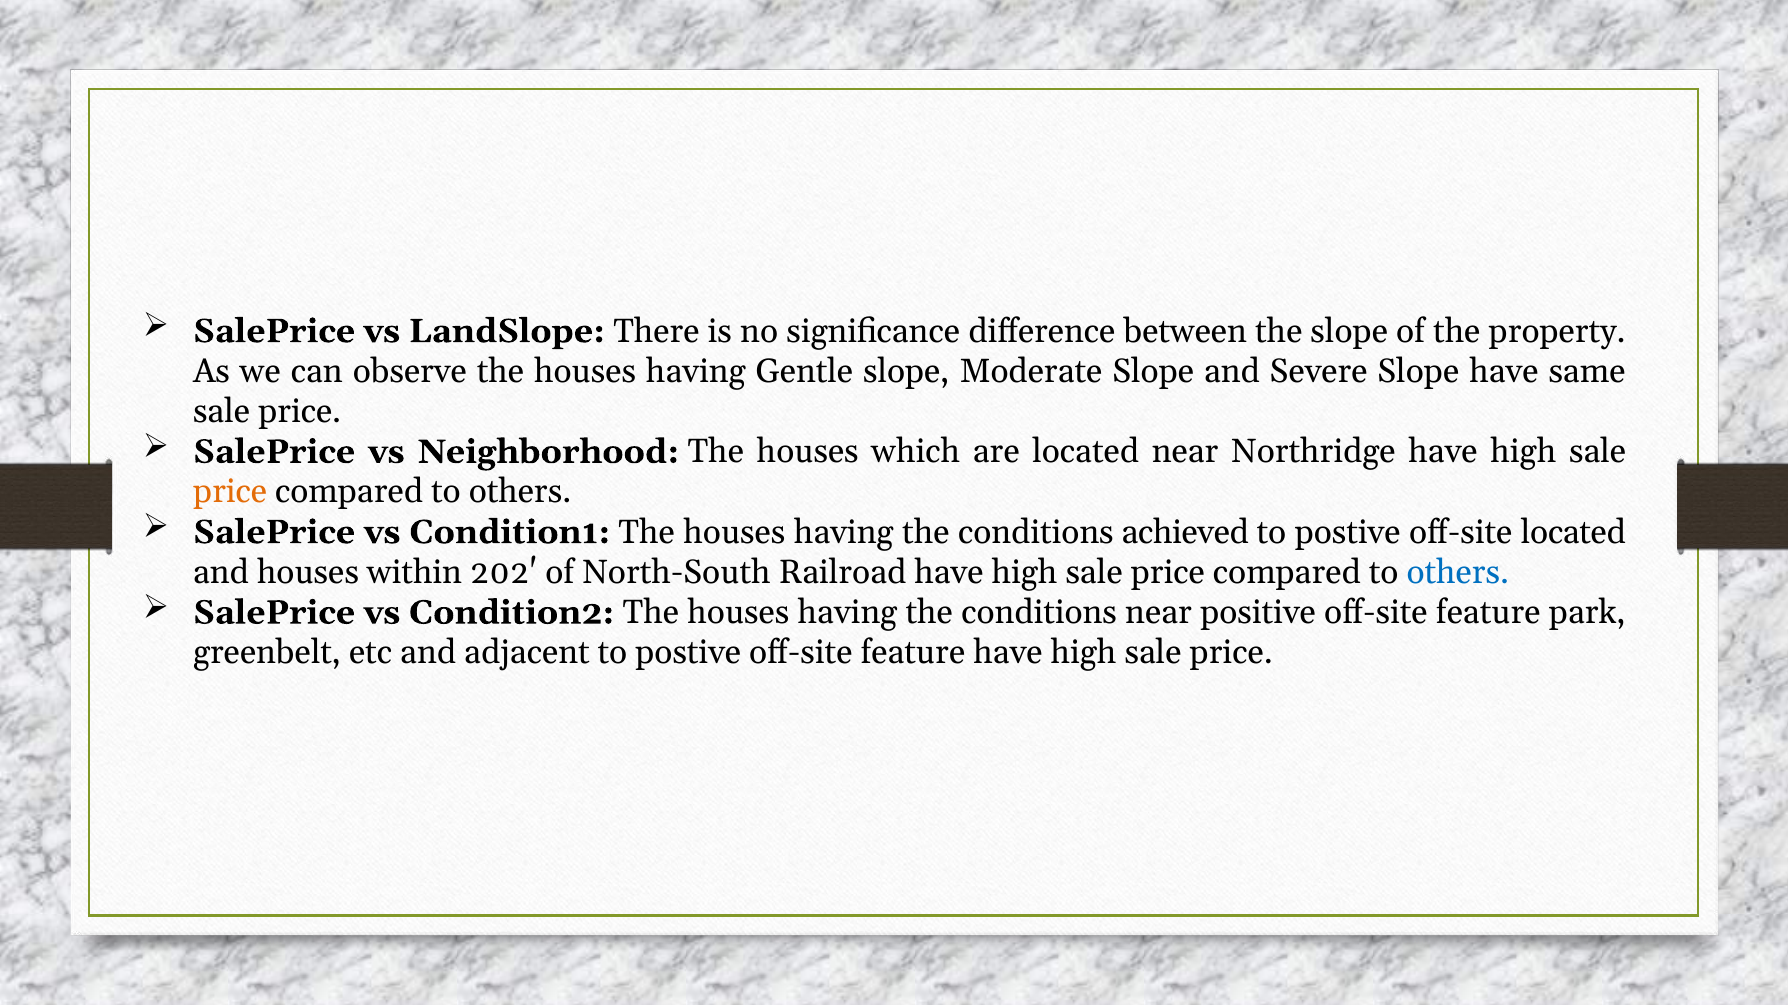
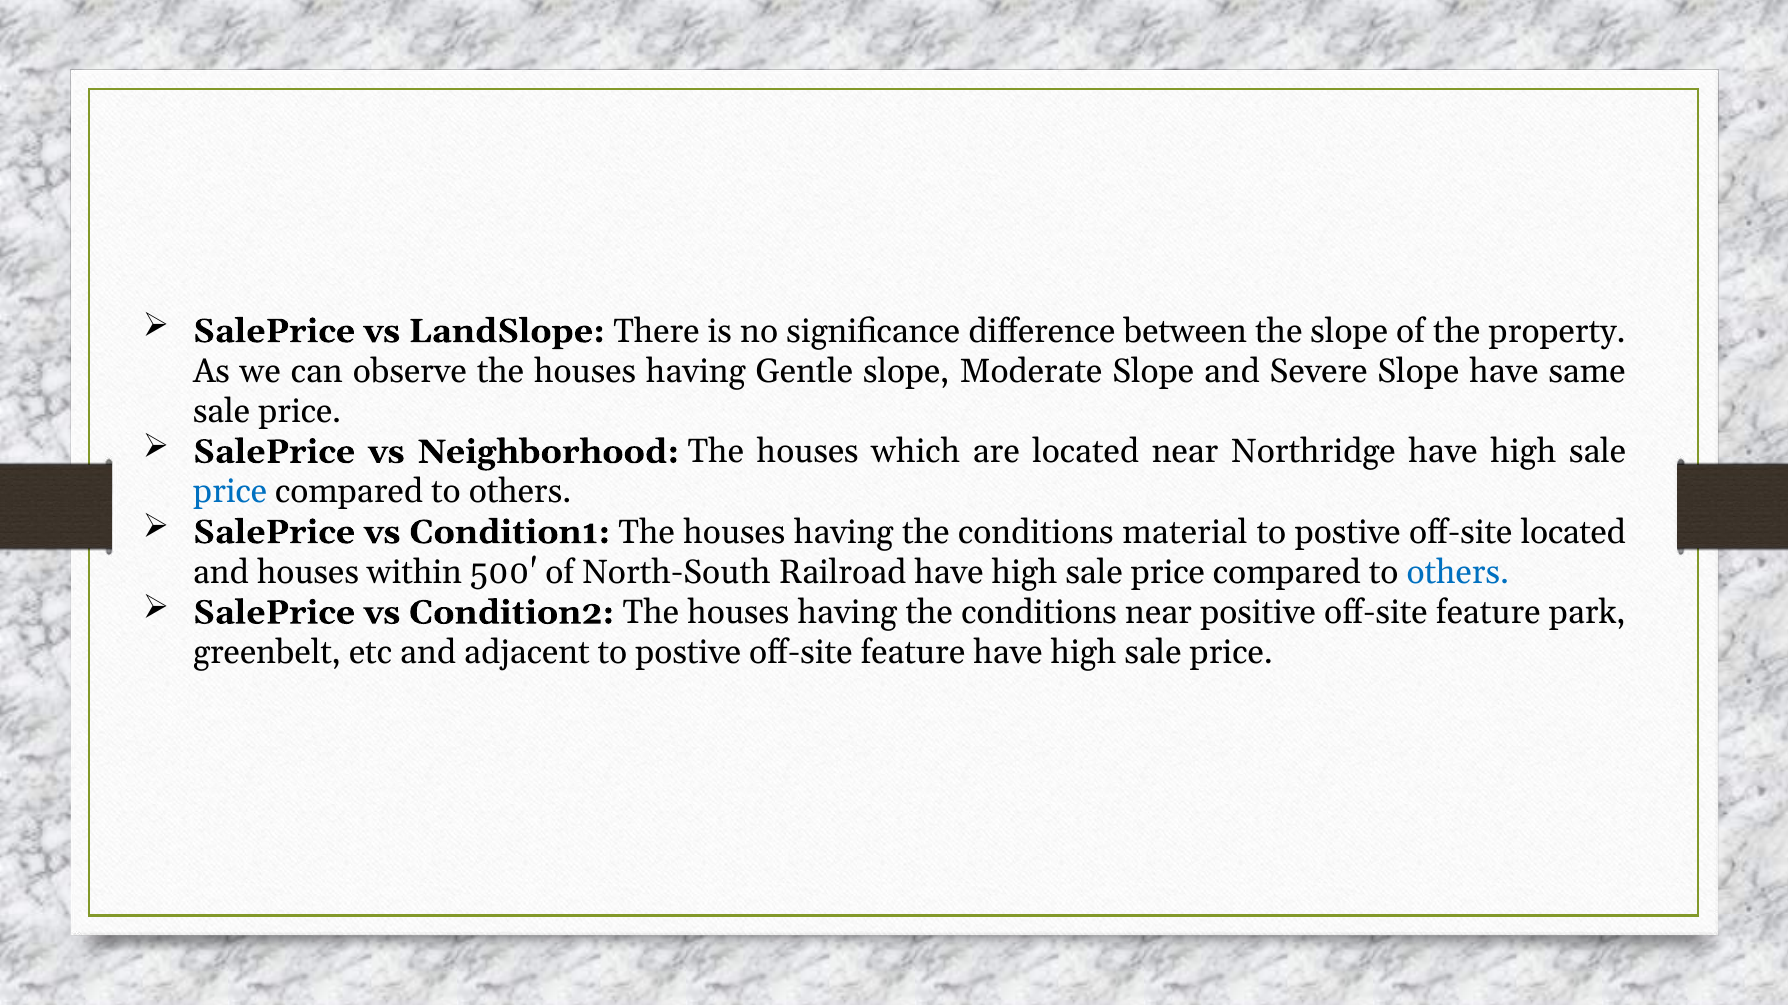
price colour: orange -> blue (230, 492)
achieved: achieved -> material (1185, 533)
202: 202 -> 500 (504, 573)
